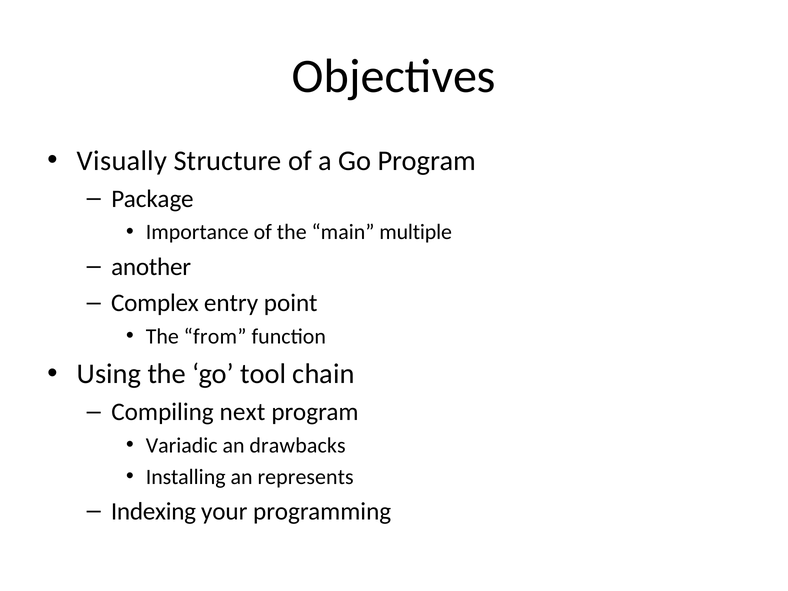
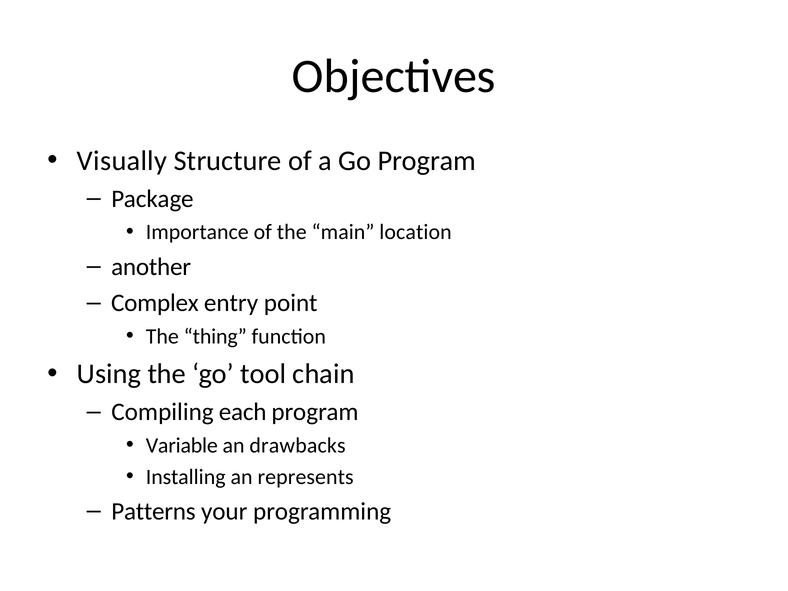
multiple: multiple -> location (416, 232)
from: from -> thing (215, 336)
next: next -> each (243, 412)
Variadic: Variadic -> Variable (182, 445)
Indexing: Indexing -> Patterns (153, 511)
